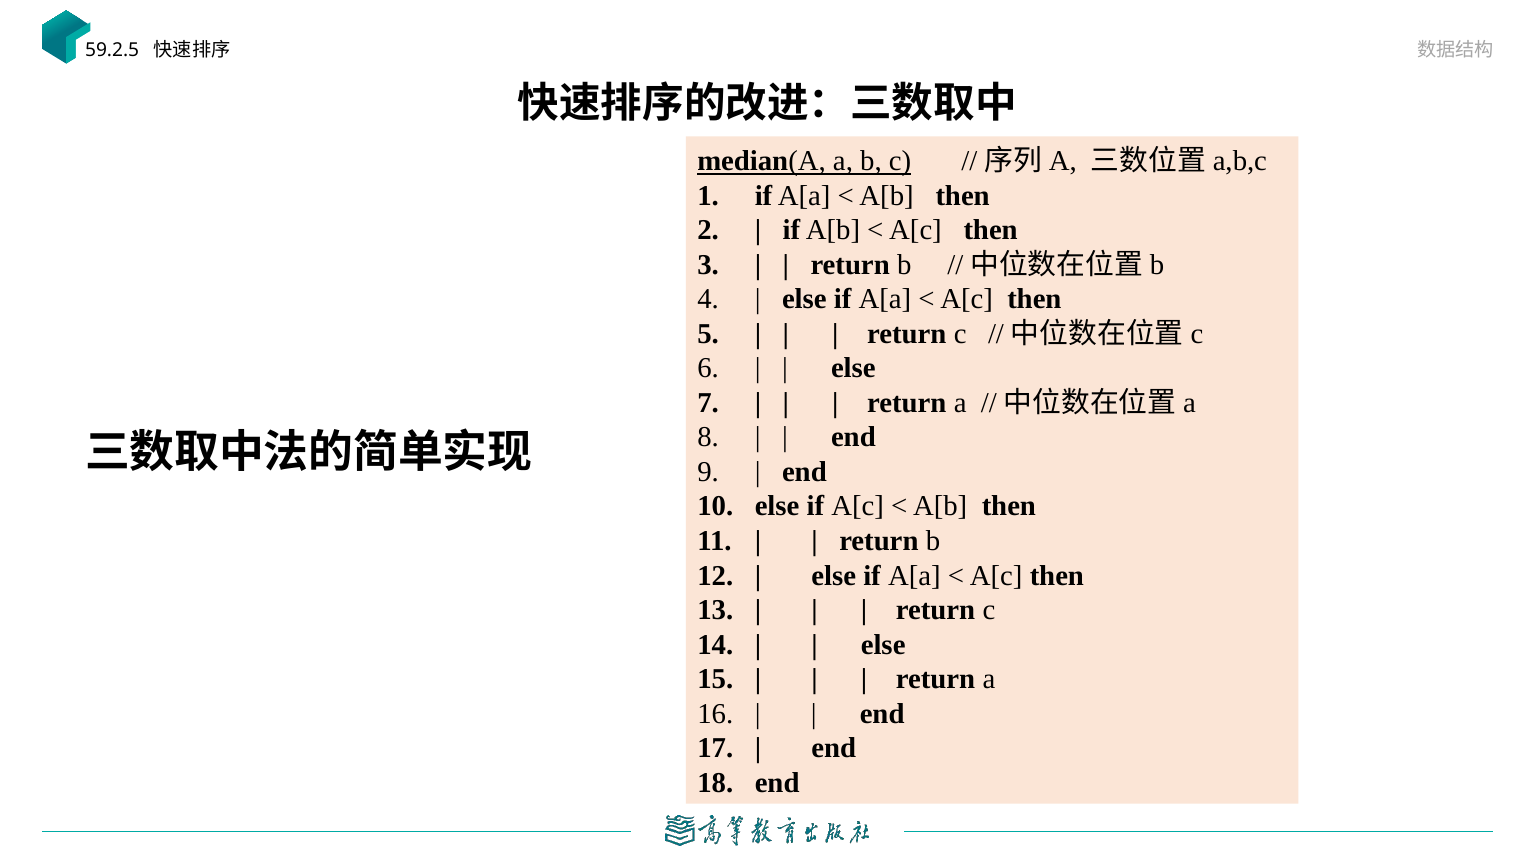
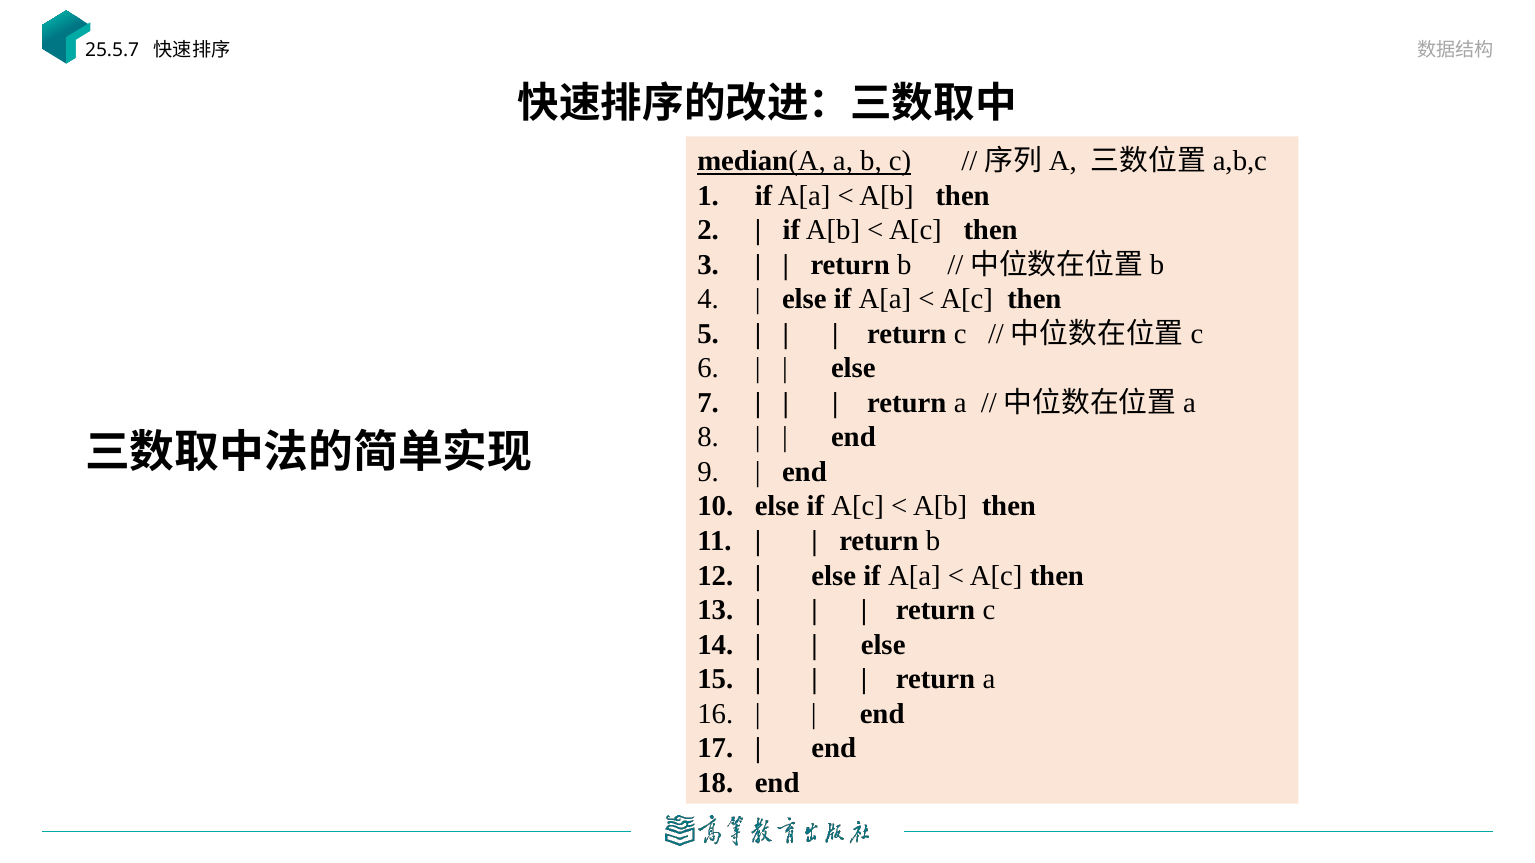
59.2.5: 59.2.5 -> 25.5.7 (112, 50)
